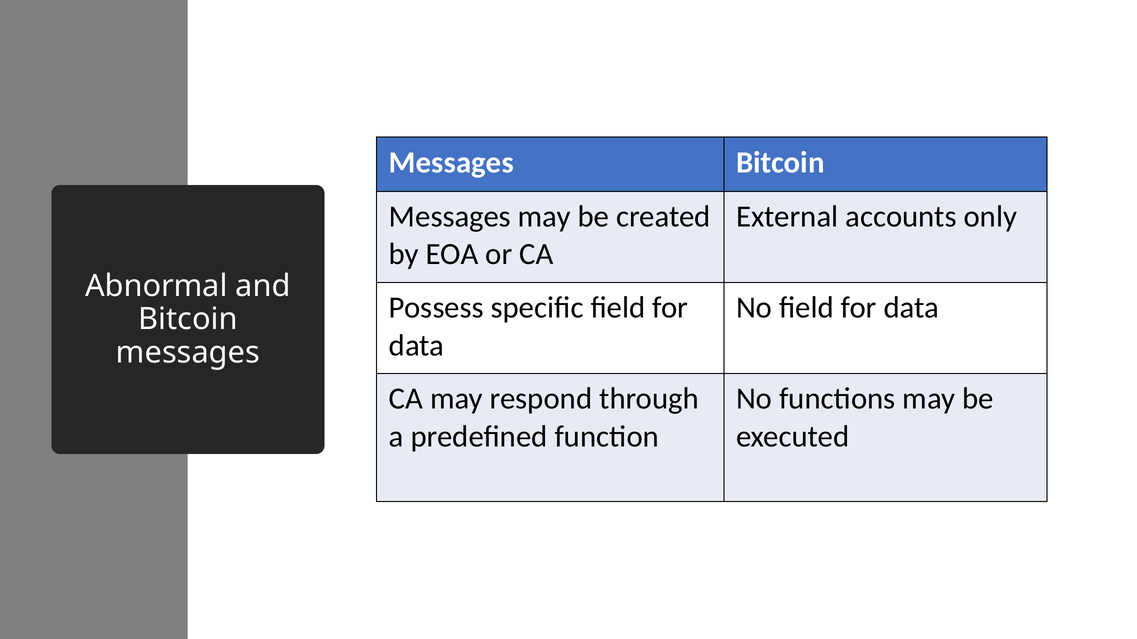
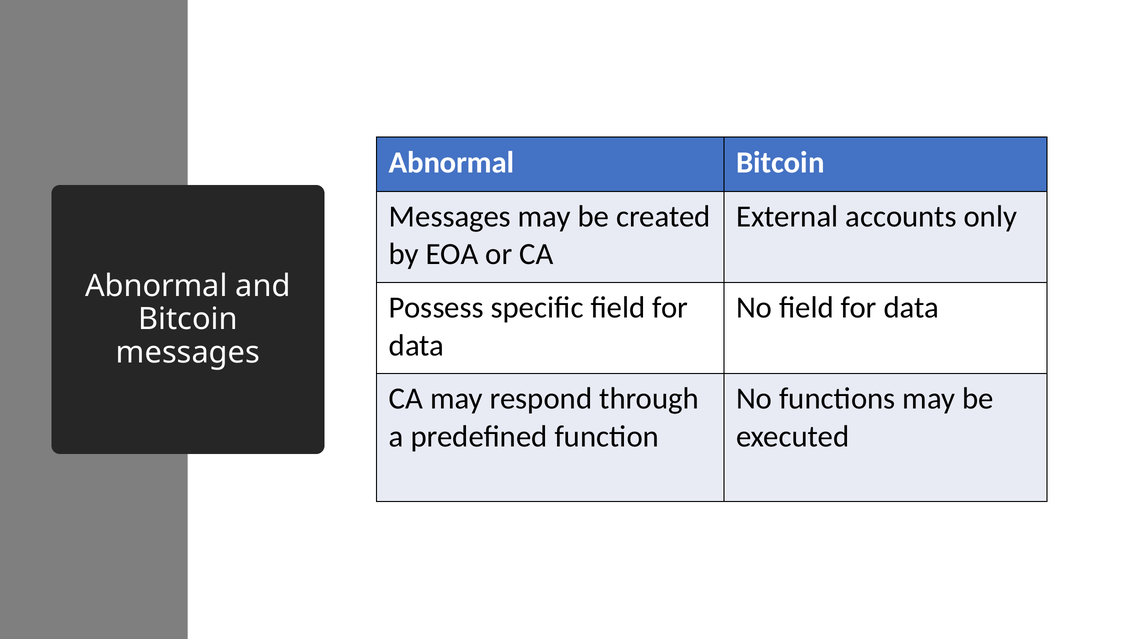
Messages: Messages -> Abnormal (452, 163)
